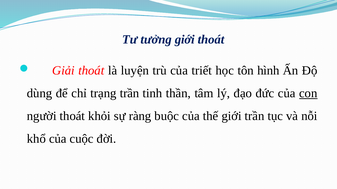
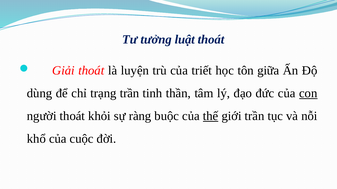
tưởng giới: giới -> luật (185, 40)
hình: hình -> giữa (268, 71)
thế underline: none -> present (211, 116)
